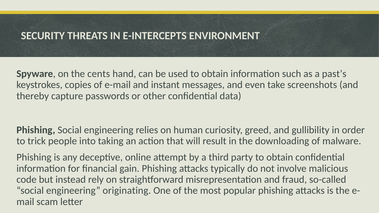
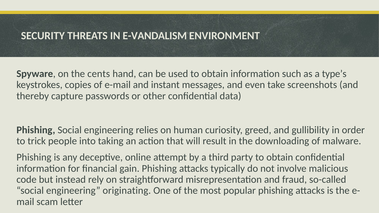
E-INTERCEPTS: E-INTERCEPTS -> E-VANDALISM (155, 36)
past’s: past’s -> type’s (334, 74)
